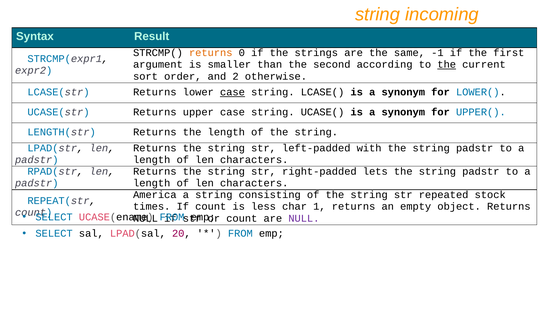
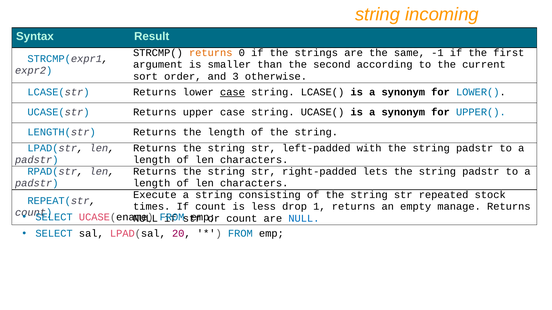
the underline: present -> none (447, 65)
2: 2 -> 3 (236, 76)
America: America -> Execute (155, 195)
char: char -> drop (295, 207)
object: object -> manage (459, 207)
NULL colour: purple -> blue (304, 219)
